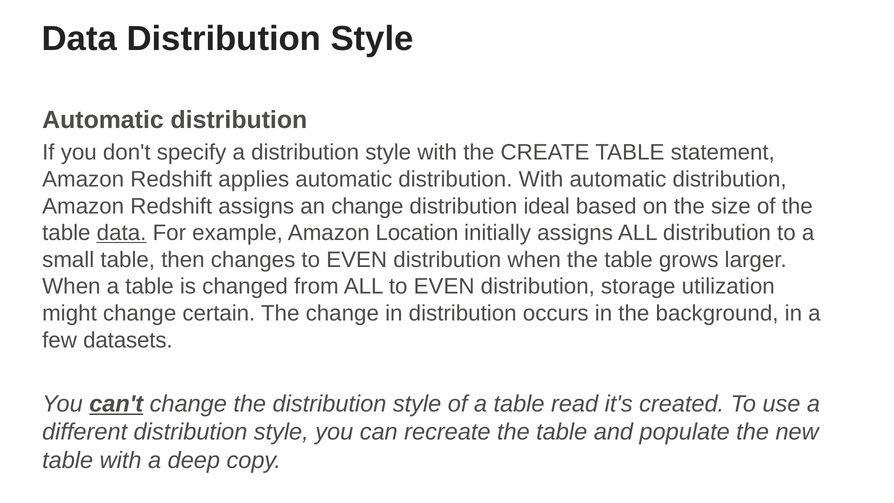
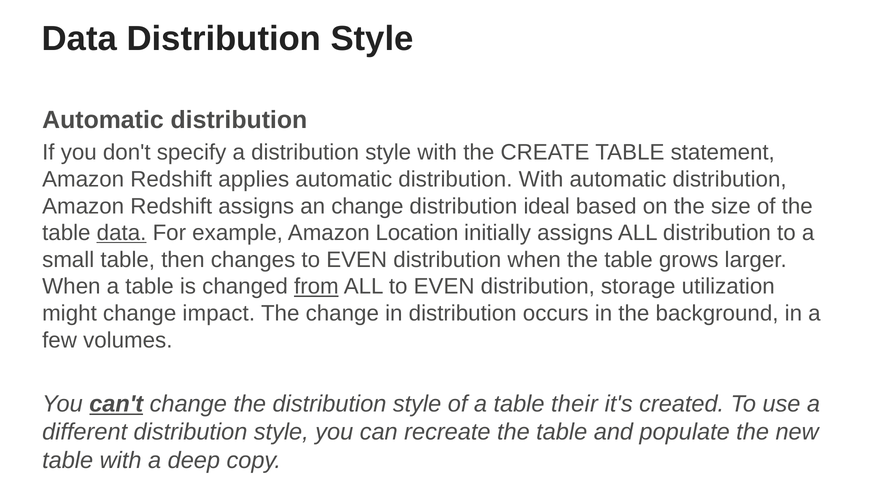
from underline: none -> present (316, 287)
certain: certain -> impact (219, 313)
datasets: datasets -> volumes (128, 340)
read: read -> their (574, 404)
